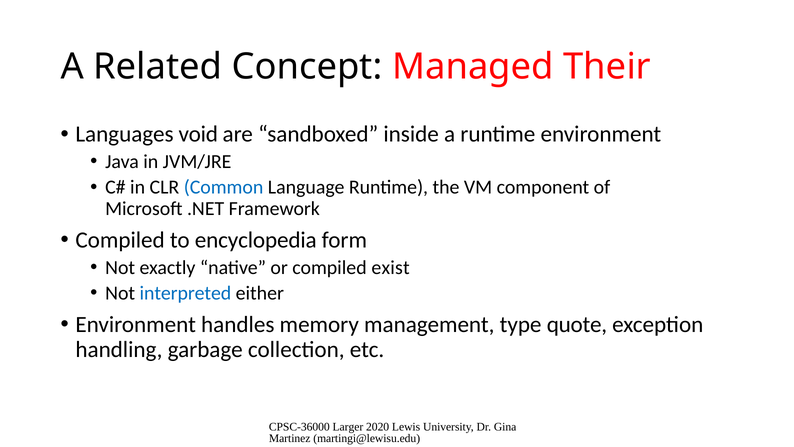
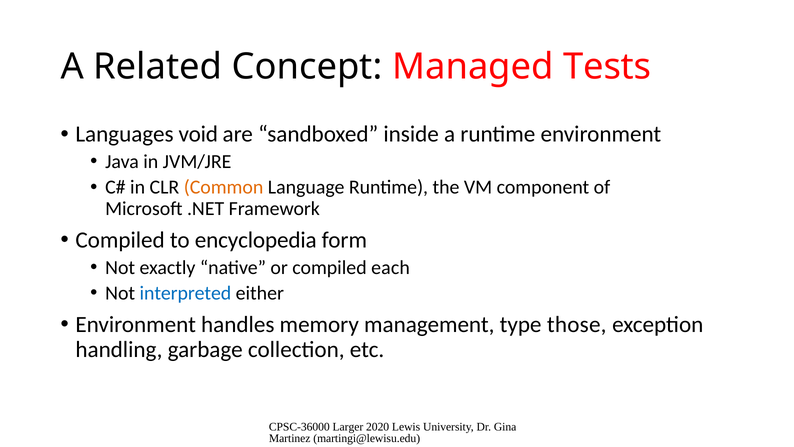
Their: Their -> Tests (607, 67)
Common colour: blue -> orange (224, 187)
exist: exist -> each (391, 267)
quote: quote -> those (577, 324)
